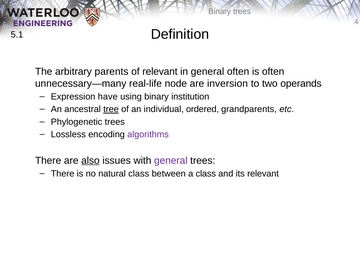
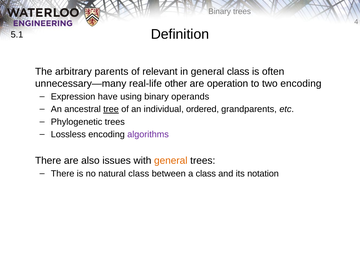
general often: often -> class (238, 72)
node: node -> other (176, 84)
inversion: inversion -> operation (228, 84)
two operands: operands -> encoding (301, 84)
institution: institution -> operands (190, 97)
also underline: present -> none (90, 161)
general colour: purple -> orange (171, 161)
its relevant: relevant -> notation (263, 174)
